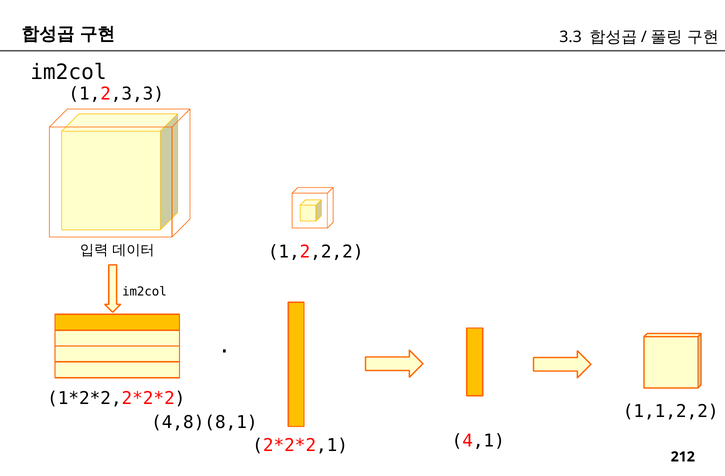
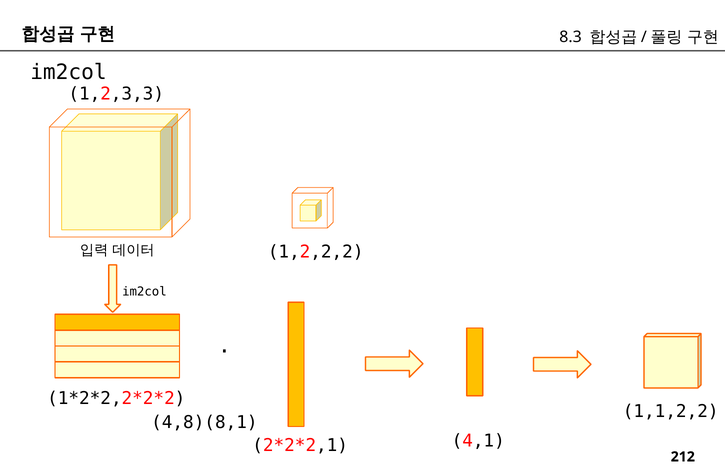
3.3: 3.3 -> 8.3 (571, 37)
